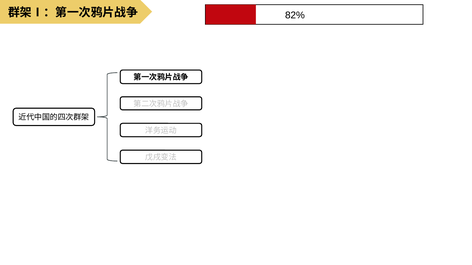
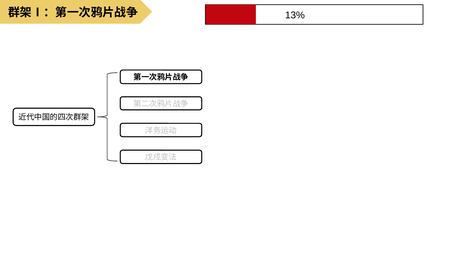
82%: 82% -> 13% (295, 15)
